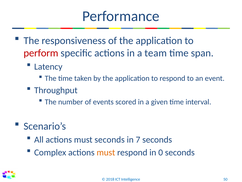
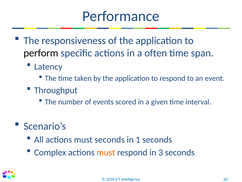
perform colour: red -> black (41, 53)
team: team -> often (156, 53)
7: 7 -> 1 (138, 139)
0: 0 -> 3 (161, 152)
